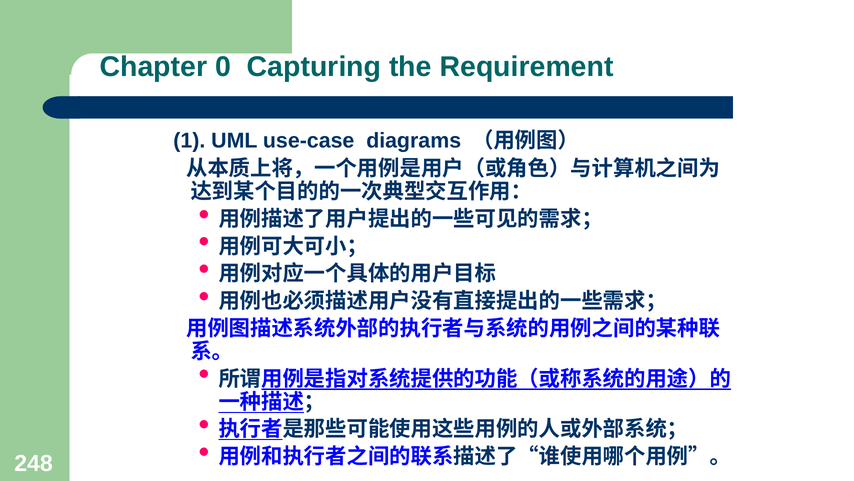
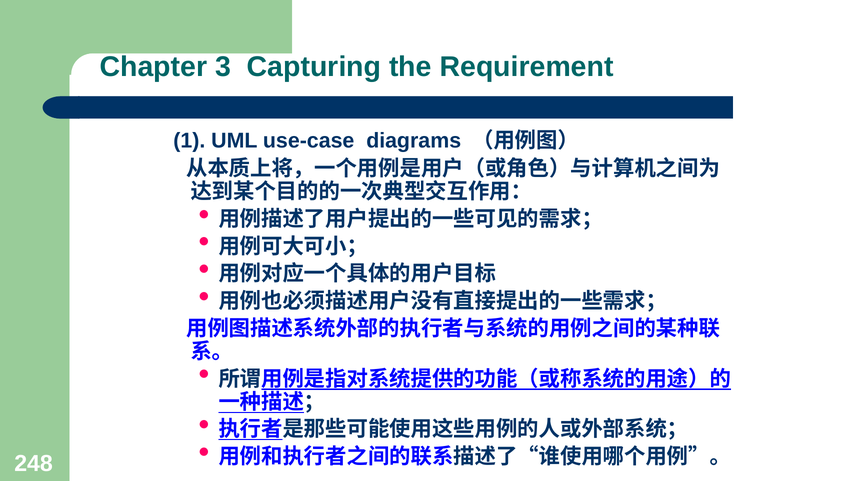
0: 0 -> 3 (223, 67)
